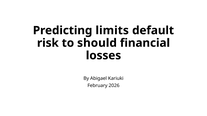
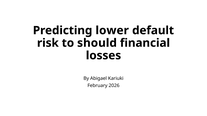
limits: limits -> lower (112, 31)
